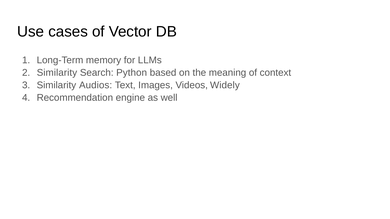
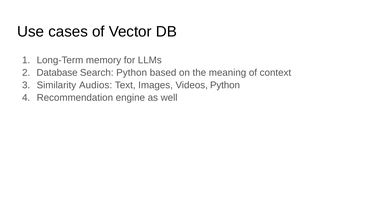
Similarity: Similarity -> Database (57, 73)
Videos Widely: Widely -> Python (225, 85)
